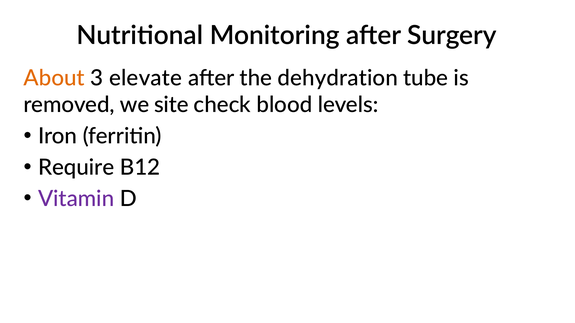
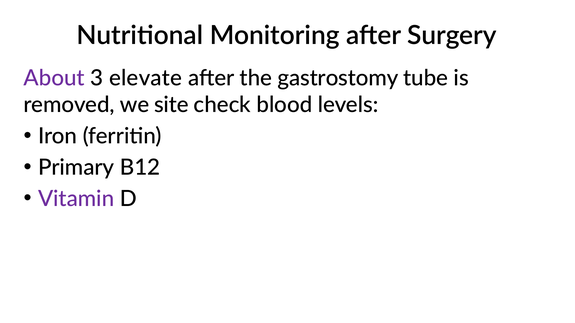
About colour: orange -> purple (54, 78)
dehydration: dehydration -> gastrostomy (338, 78)
Require: Require -> Primary (76, 168)
